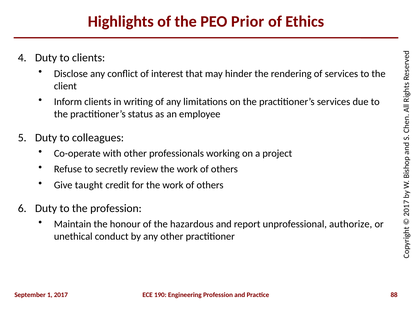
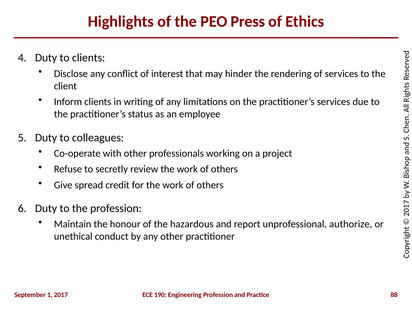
Prior: Prior -> Press (248, 22)
taught: taught -> spread (89, 185)
